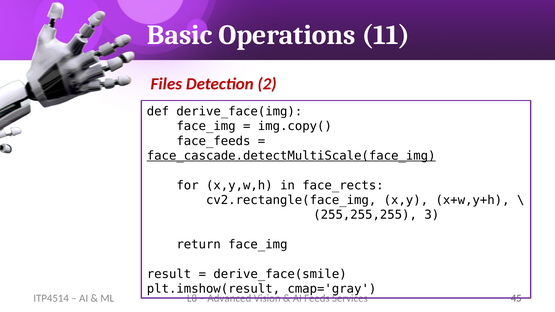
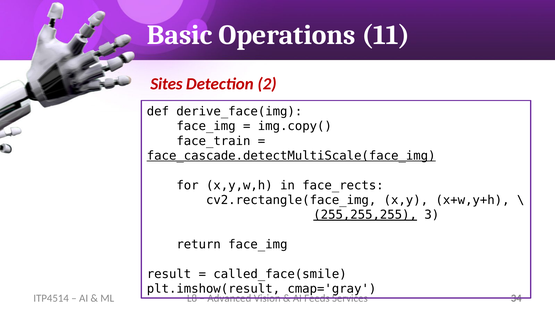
Files: Files -> Sites (166, 84)
face_feeds: face_feeds -> face_train (213, 141)
255,255,255 underline: none -> present (365, 215)
derive_face(smile: derive_face(smile -> called_face(smile (280, 274)
45: 45 -> 34 (516, 298)
